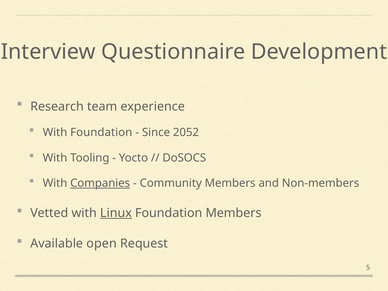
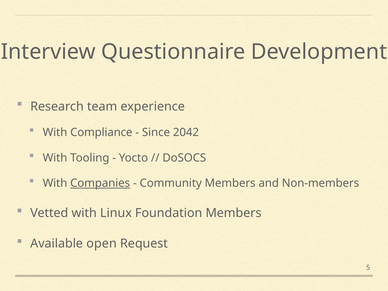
With Foundation: Foundation -> Compliance (101, 132)
2052: 2052 -> 2042 (186, 132)
Linux underline: present -> none (116, 213)
